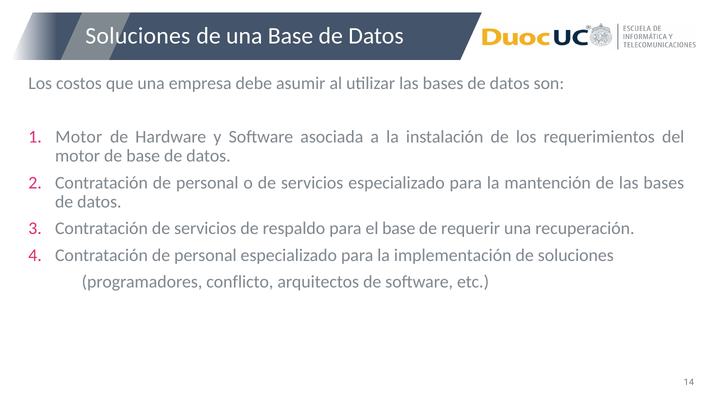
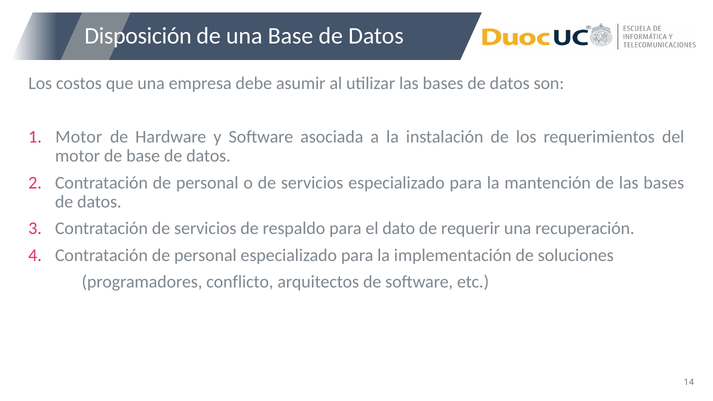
Soluciones: Soluciones -> Disposición (138, 36)
el base: base -> dato (399, 229)
